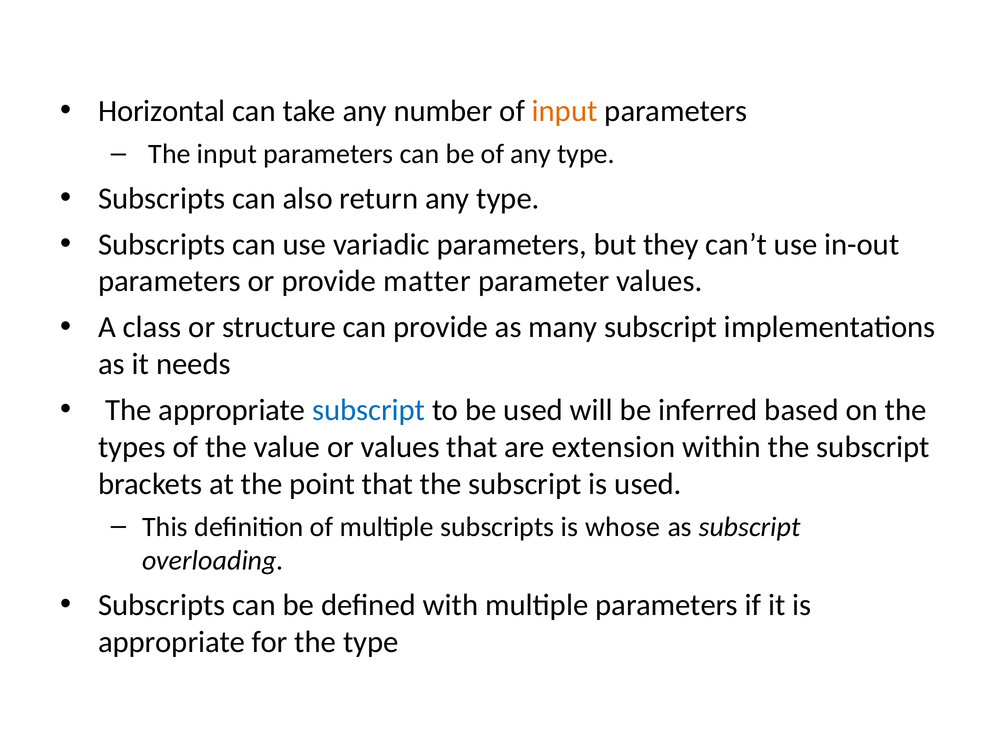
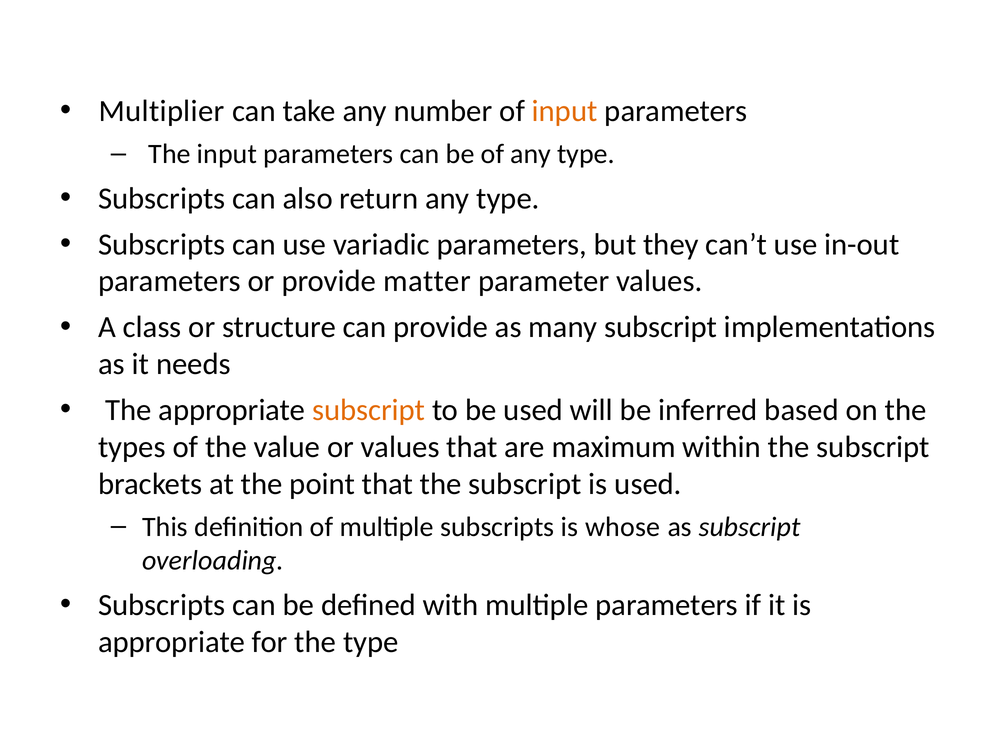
Horizontal: Horizontal -> Multiplier (162, 111)
subscript colour: blue -> orange (369, 410)
extension: extension -> maximum (614, 447)
